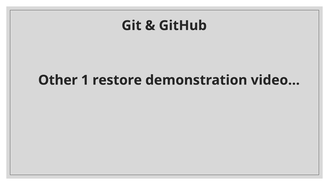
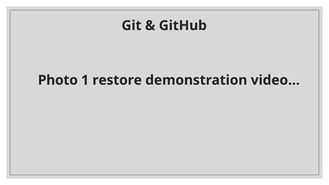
Other: Other -> Photo (58, 80)
